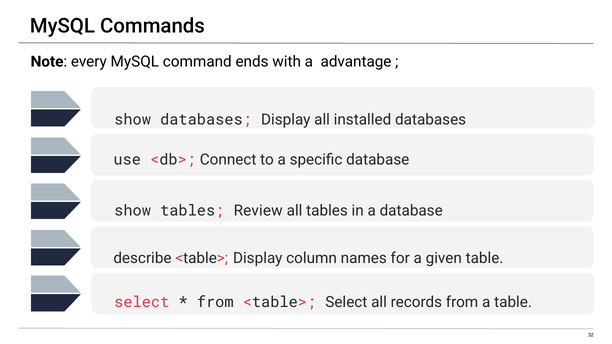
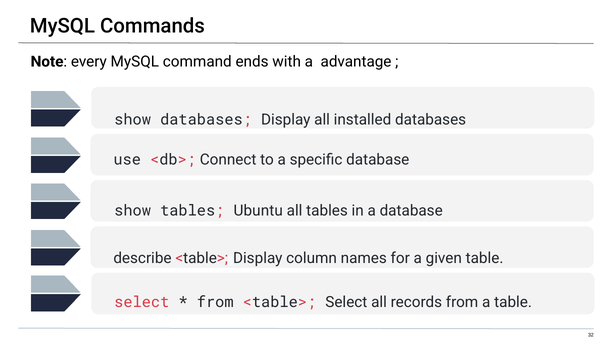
Review: Review -> Ubuntu (258, 211)
